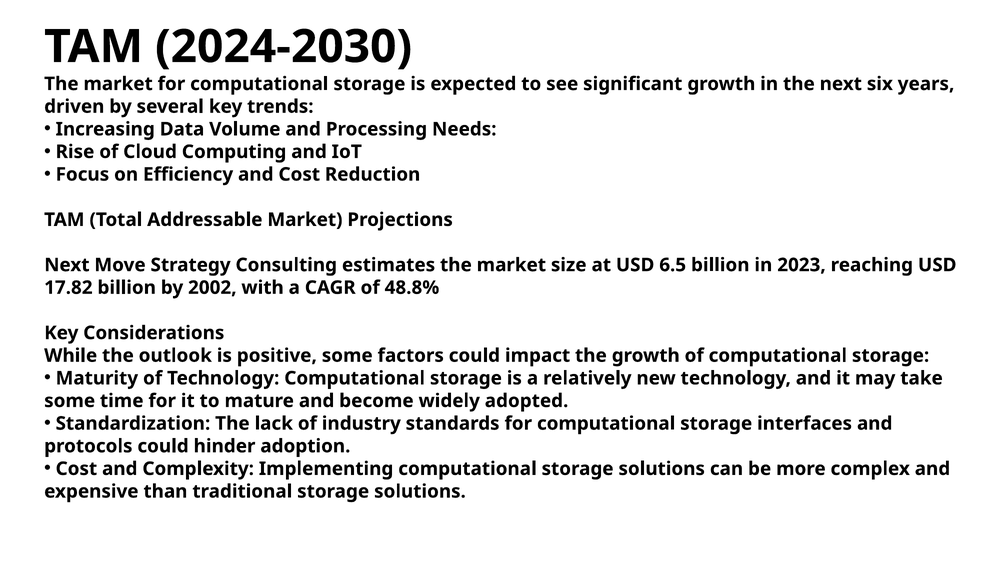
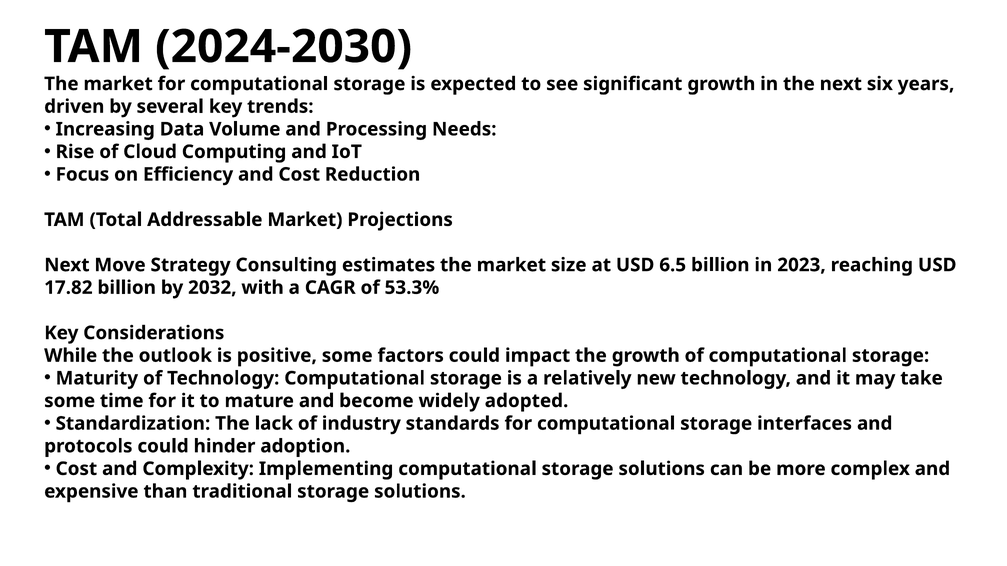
2002: 2002 -> 2032 (212, 288)
48.8%: 48.8% -> 53.3% (412, 288)
